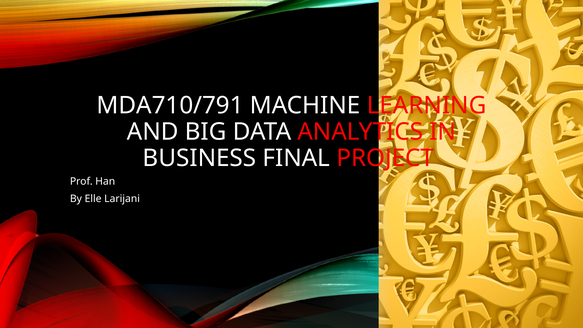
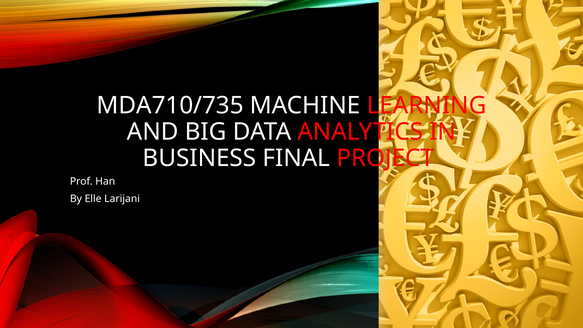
MDA710/791: MDA710/791 -> MDA710/735 (170, 106)
